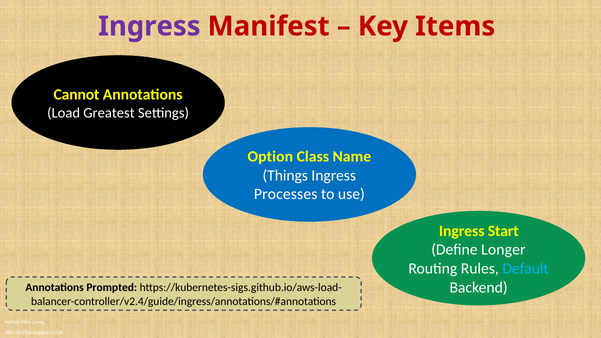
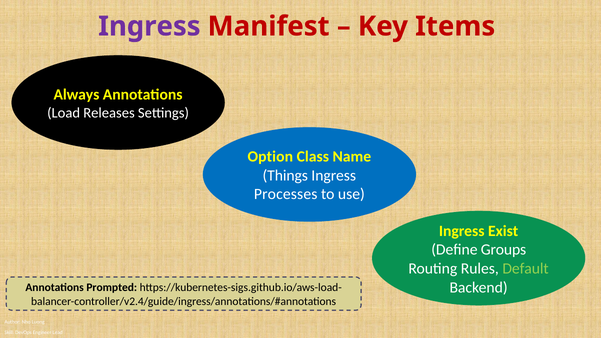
Cannot: Cannot -> Always (76, 95)
Greatest: Greatest -> Releases (109, 113)
Start: Start -> Exist (503, 231)
Longer: Longer -> Groups (504, 250)
Default colour: light blue -> light green (526, 269)
